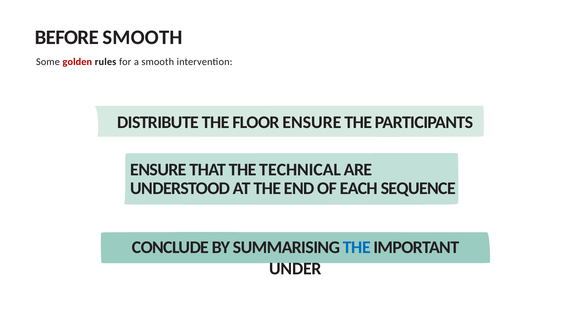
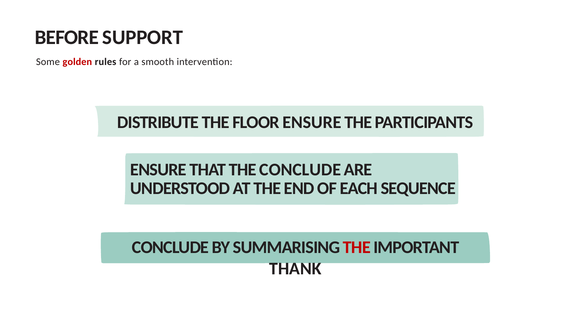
BEFORE SMOOTH: SMOOTH -> SUPPORT (143, 38)
THE TECHNICAL: TECHNICAL -> CONCLUDE (300, 170)
THE colour: blue -> red (357, 248)
UNDER: UNDER -> THANK (295, 269)
